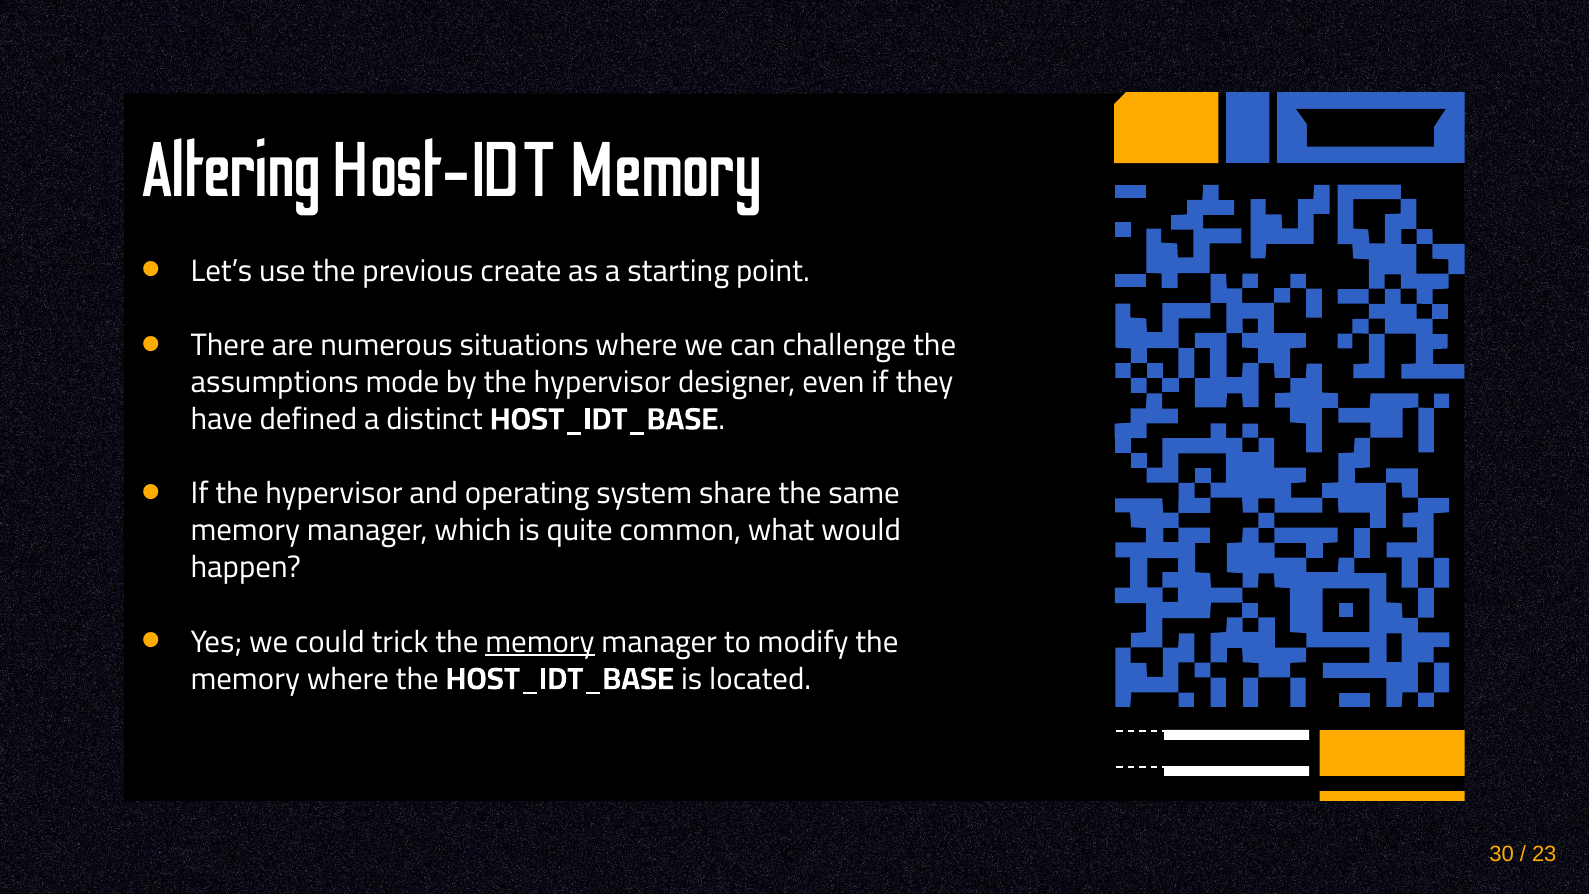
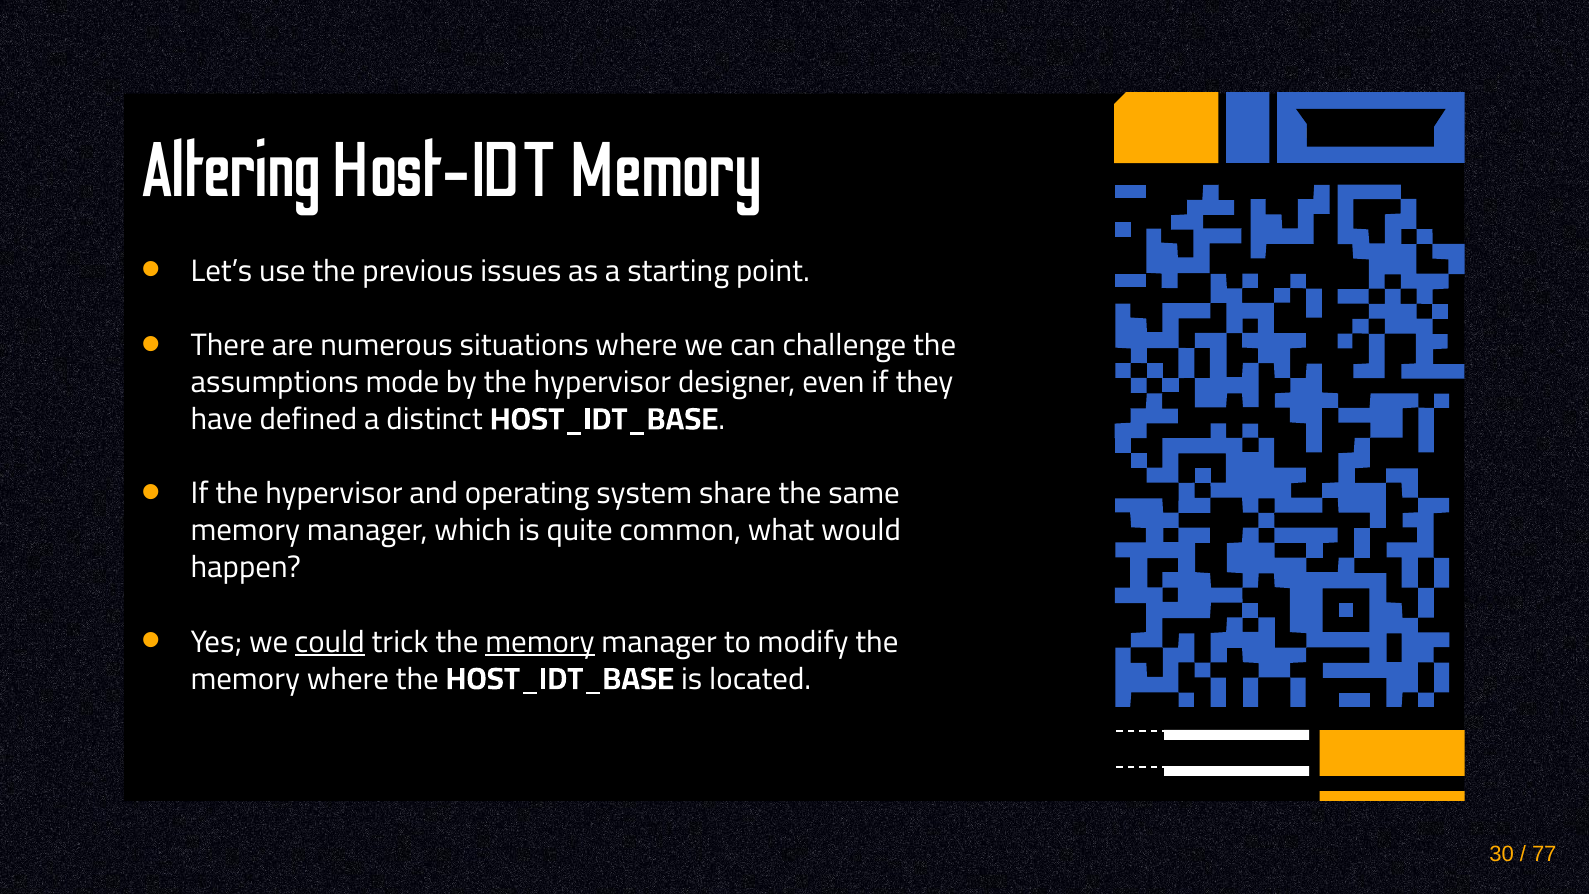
create: create -> issues (521, 271)
could underline: none -> present (330, 642)
23: 23 -> 77 (1544, 854)
